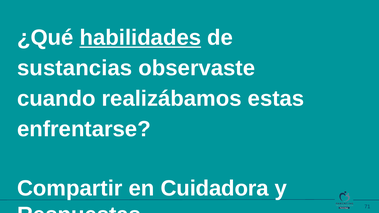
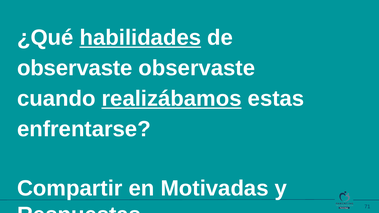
sustancias: sustancias -> observaste (75, 68)
realizábamos underline: none -> present (172, 99)
Cuidadora: Cuidadora -> Motivadas (215, 189)
